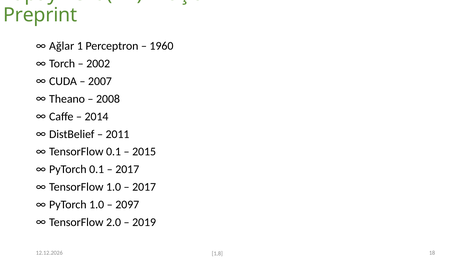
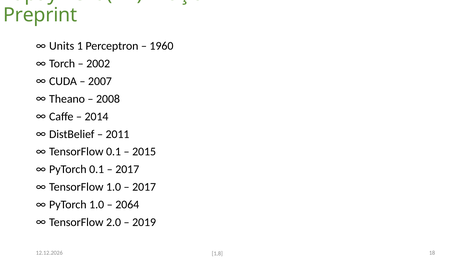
Ağlar: Ağlar -> Units (62, 46)
2097: 2097 -> 2064 (127, 205)
